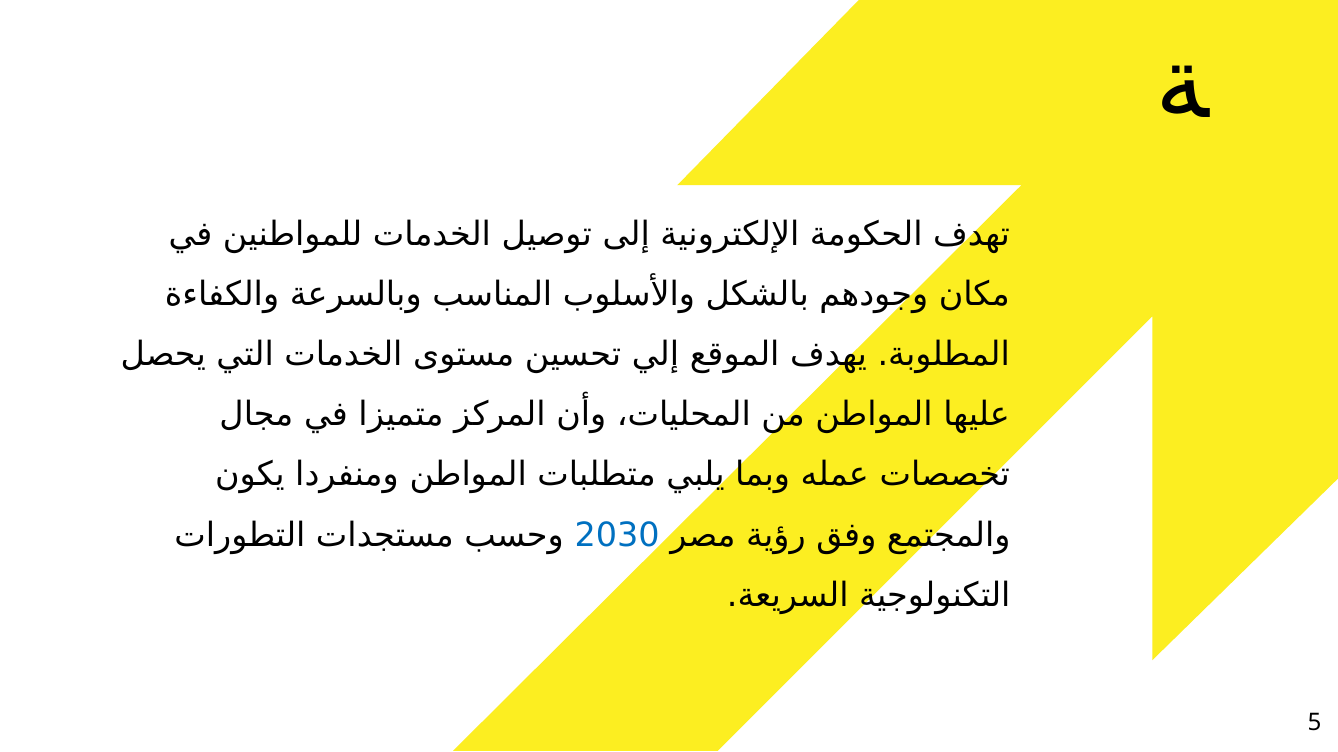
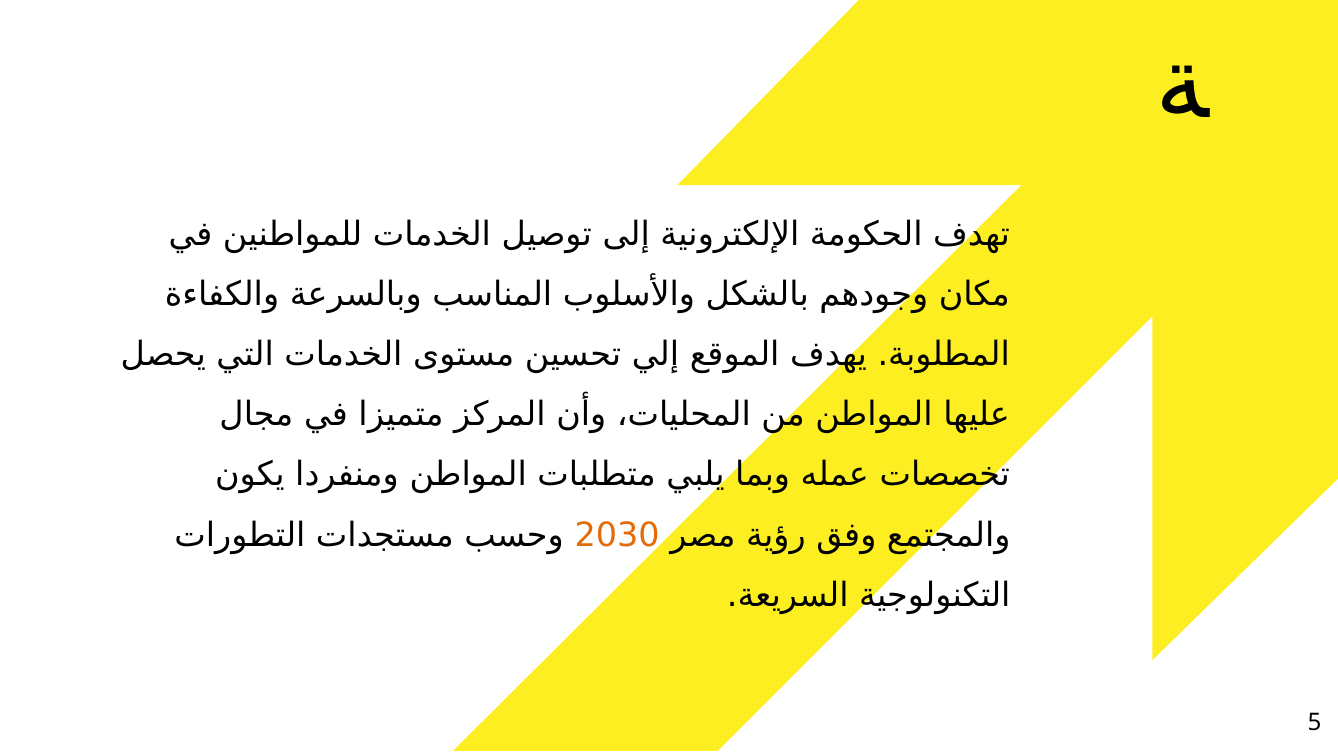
2030 colour: blue -> orange (617, 535)
